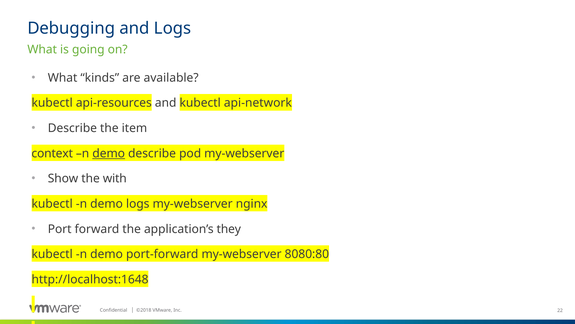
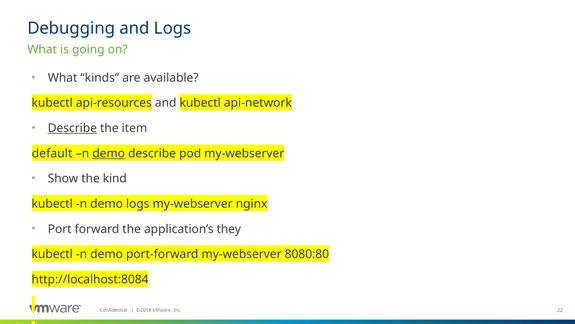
Describe underline: none -> present (72, 128)
context: context -> default (52, 153)
with: with -> kind (115, 178)
http://localhost:1648: http://localhost:1648 -> http://localhost:8084 (90, 279)
